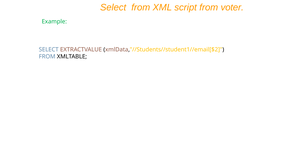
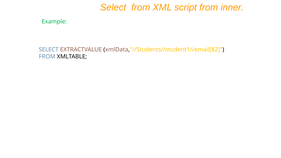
voter: voter -> inner (232, 7)
